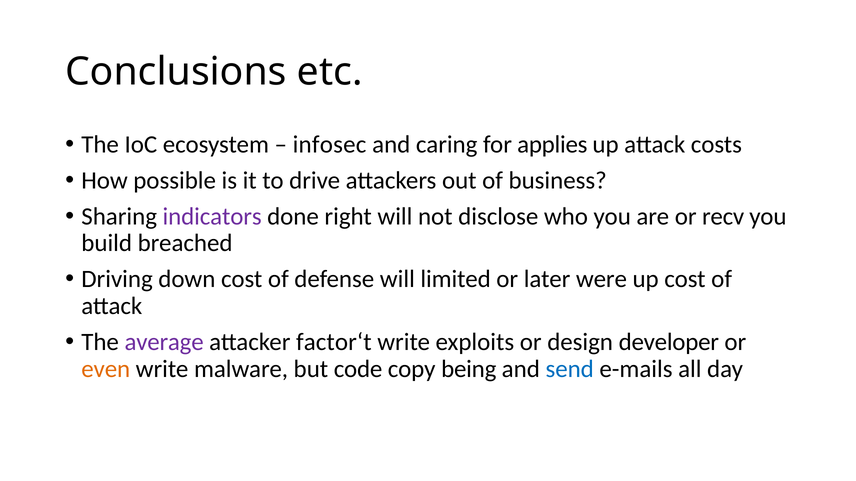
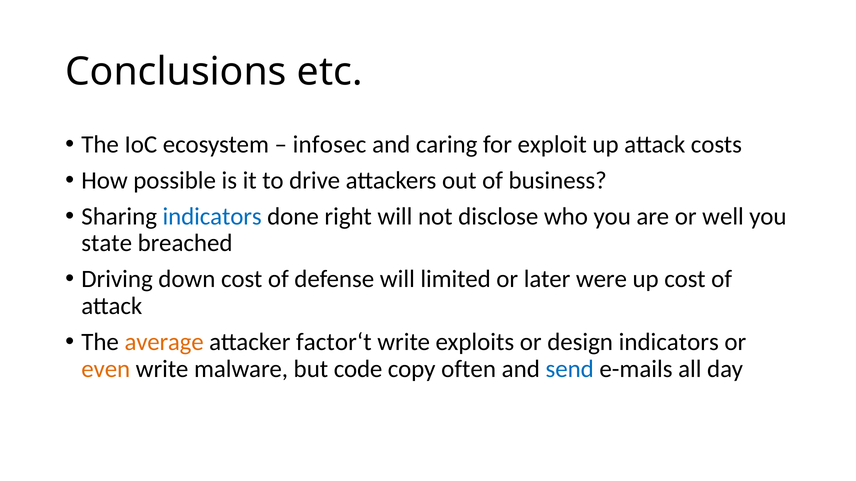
applies: applies -> exploit (552, 145)
indicators colour: purple -> blue (212, 217)
recv: recv -> well (723, 217)
build: build -> state (107, 243)
average colour: purple -> orange (164, 342)
design developer: developer -> indicators (669, 342)
being: being -> often (469, 369)
